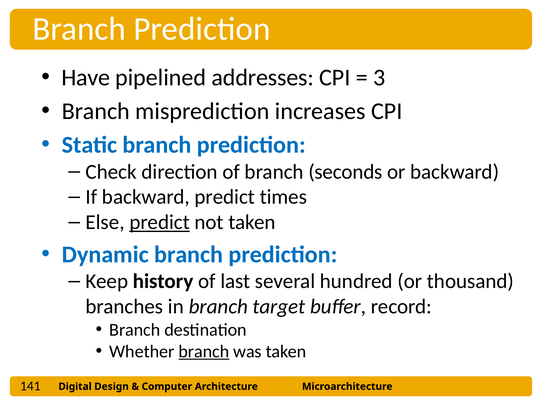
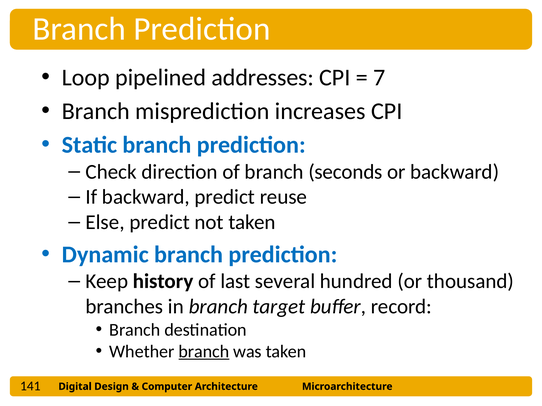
Have: Have -> Loop (86, 78)
3: 3 -> 7 (379, 78)
times: times -> reuse (283, 197)
predict underline: present -> none (160, 223)
